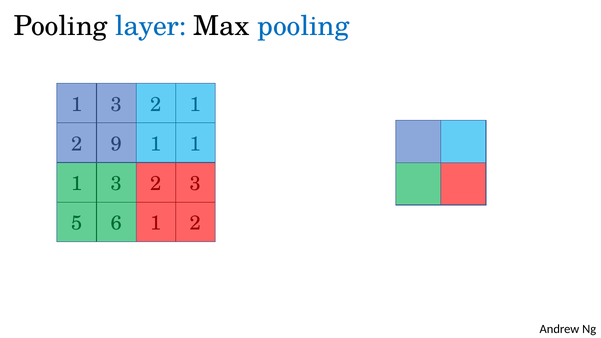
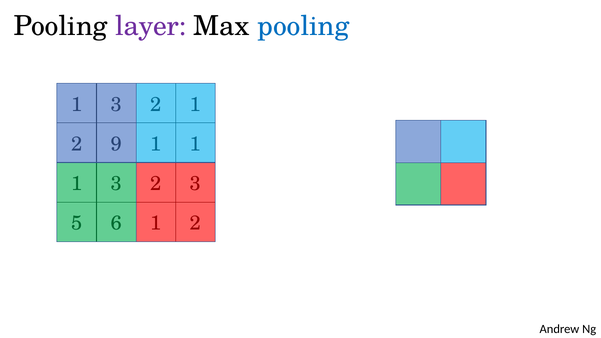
layer colour: blue -> purple (151, 26)
